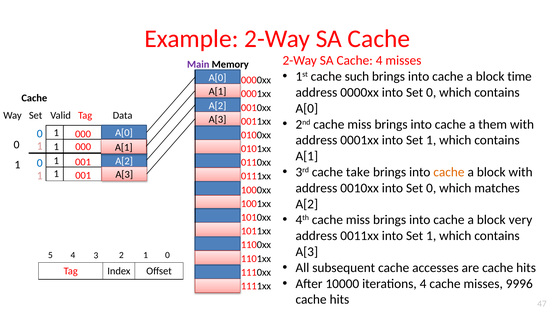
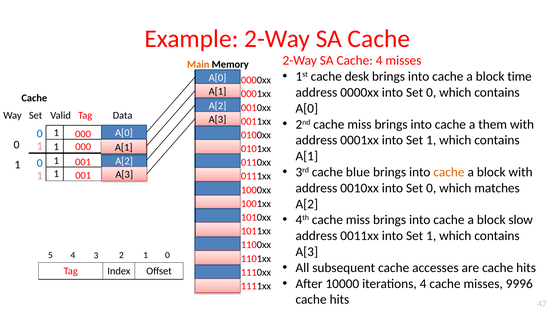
Main colour: purple -> orange (198, 65)
such: such -> desk (357, 77)
take: take -> blue (358, 172)
very: very -> slow (521, 220)
